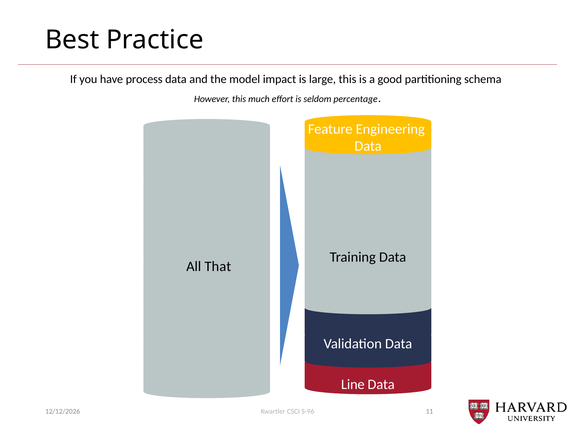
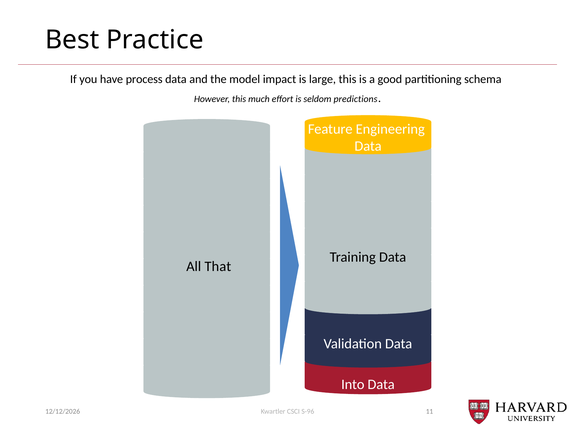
percentage: percentage -> predictions (356, 99)
Line: Line -> Into (353, 385)
